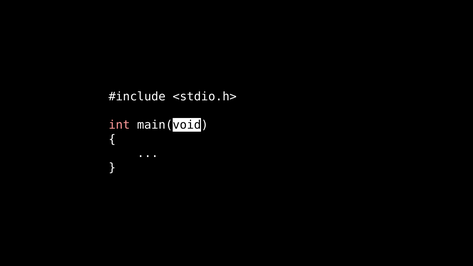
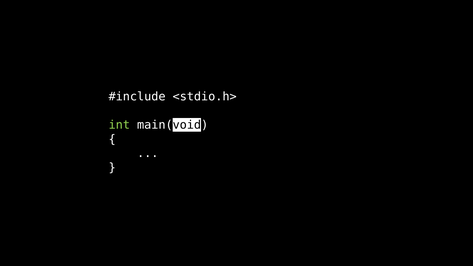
int colour: pink -> light green (119, 125)
